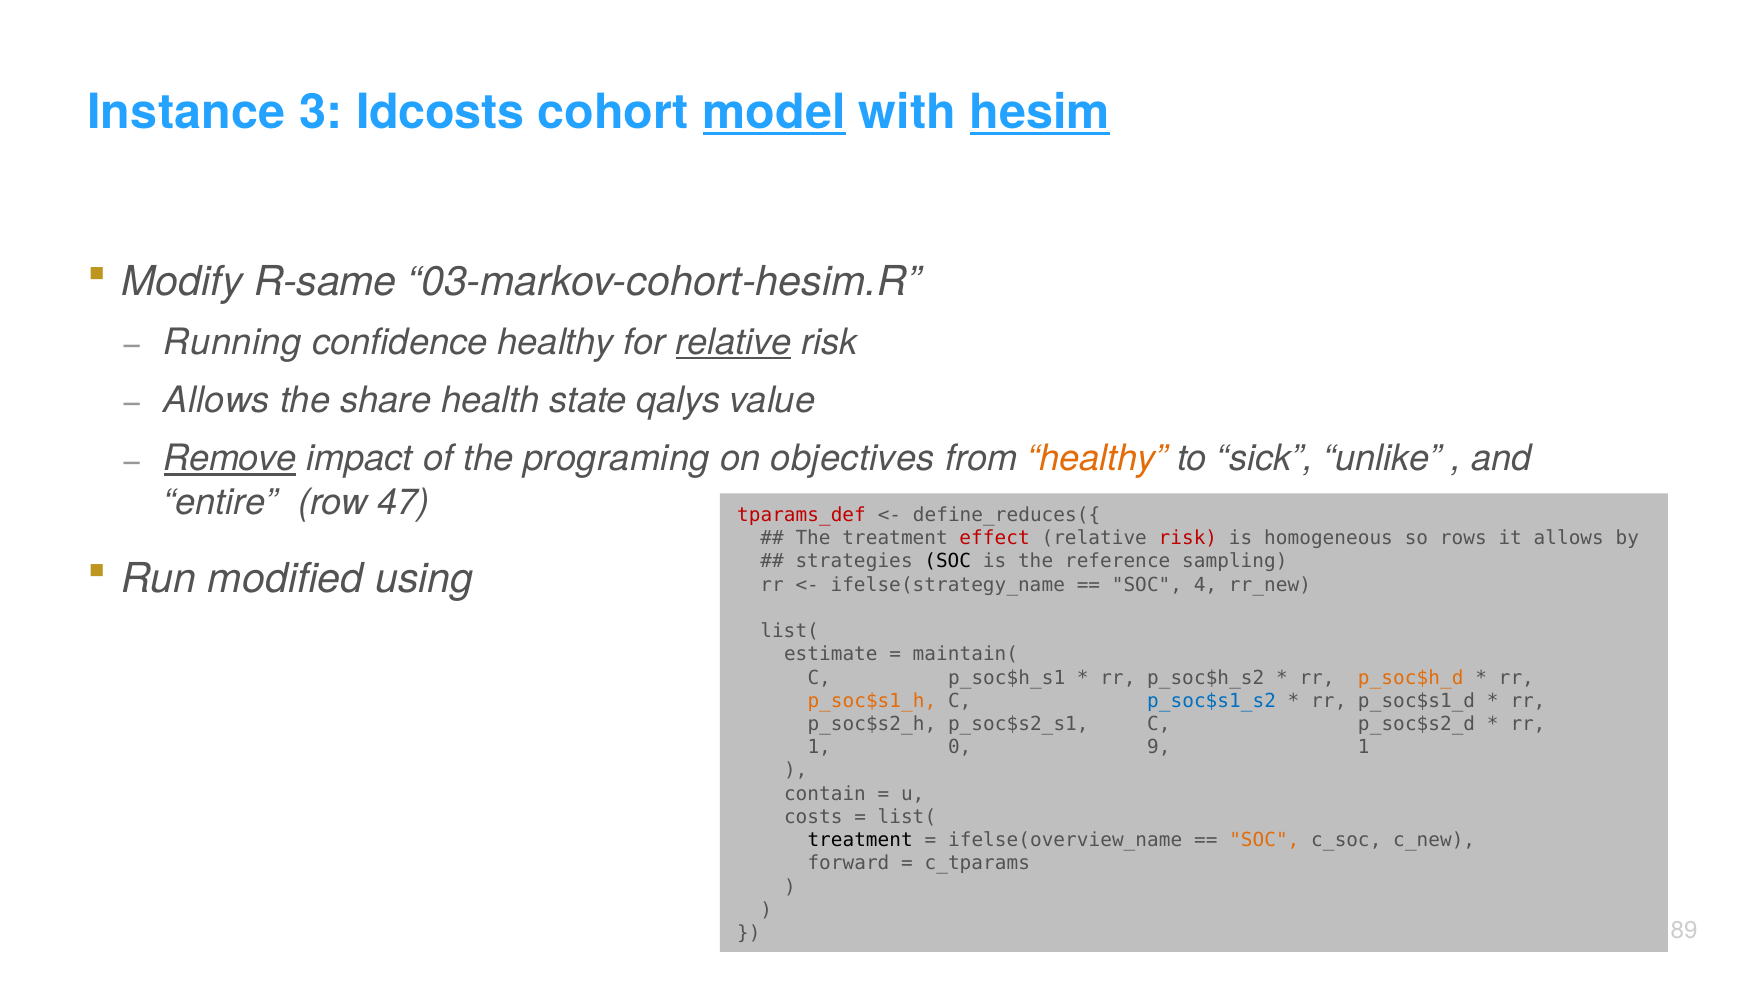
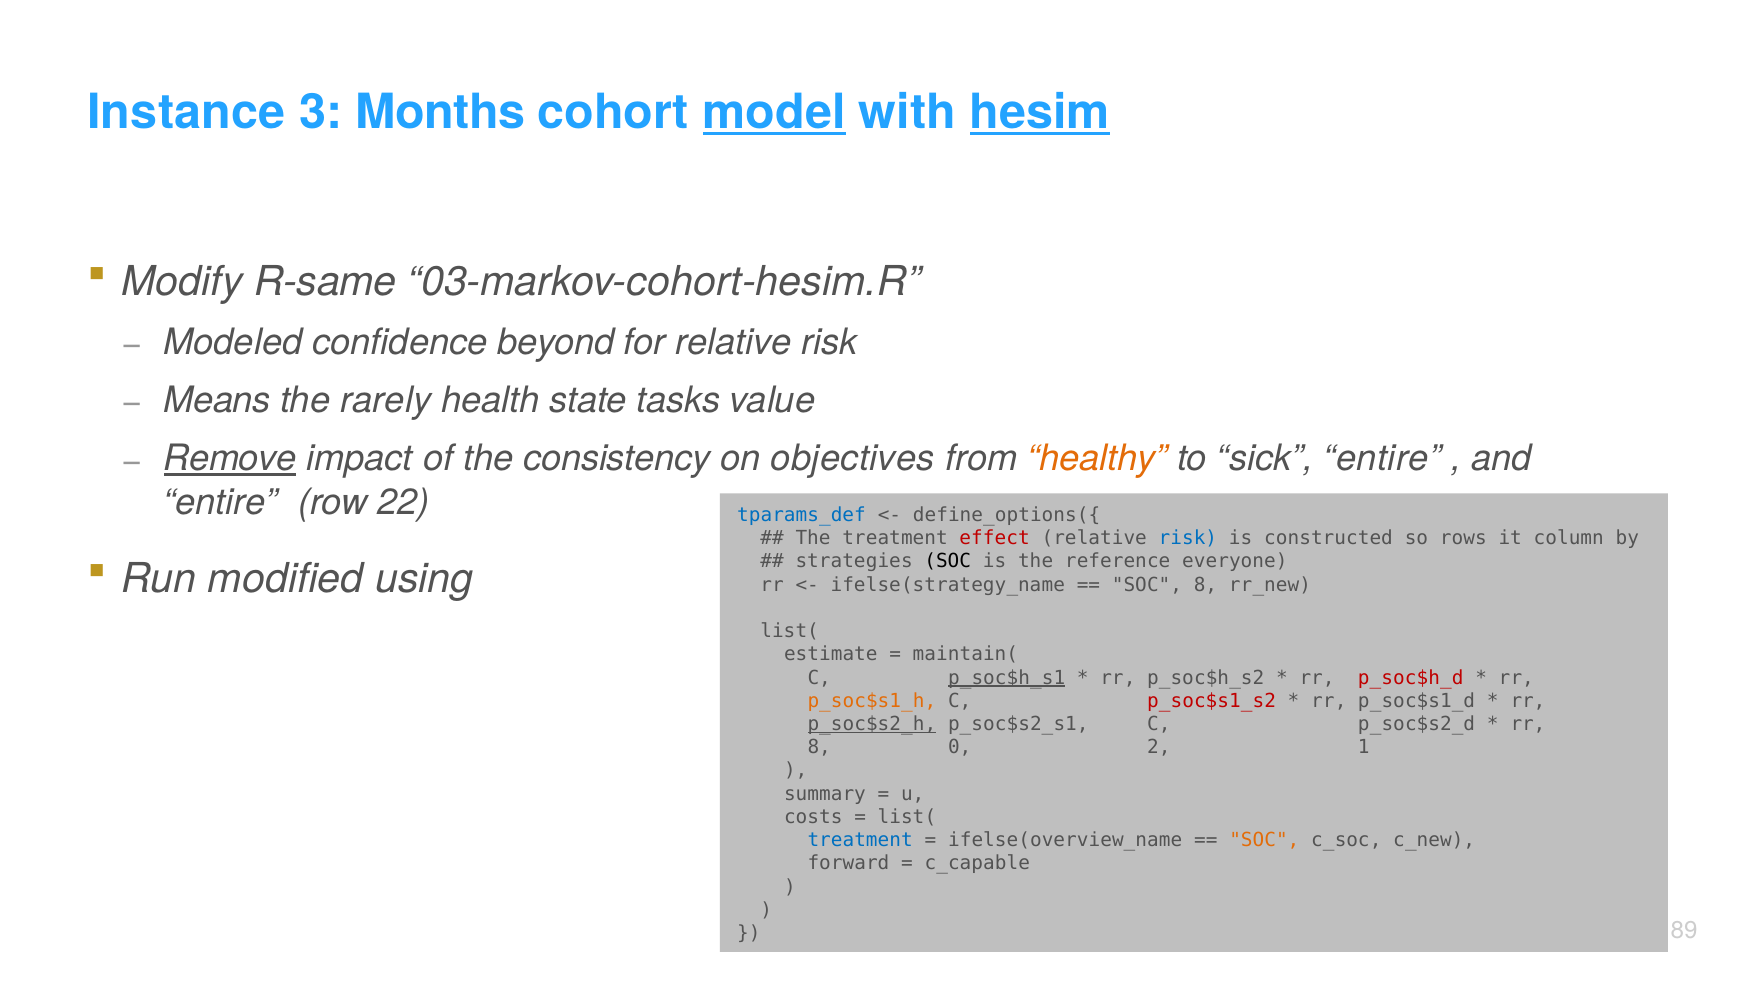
Idcosts: Idcosts -> Months (440, 112)
Running: Running -> Modeled (233, 342)
confidence healthy: healthy -> beyond (556, 342)
relative underline: present -> none (733, 342)
Allows: Allows -> Means (217, 401)
share: share -> rarely (386, 401)
qalys: qalys -> tasks (679, 401)
programing: programing -> consistency (617, 459)
sick unlike: unlike -> entire (1383, 459)
47: 47 -> 22 (404, 502)
tparams_def colour: red -> blue (802, 515)
define_reduces({: define_reduces({ -> define_options({ (1007, 515)
risk colour: red -> blue (1188, 538)
homogeneous: homogeneous -> constructed (1329, 538)
it allows: allows -> column (1569, 538)
sampling: sampling -> everyone (1235, 561)
SOC 4: 4 -> 8 (1206, 585)
p_soc$h_s1 underline: none -> present (1007, 677)
p_soc$h_d colour: orange -> red (1411, 677)
p_soc$s1_s2 colour: blue -> red (1212, 701)
p_soc$s2_h underline: none -> present (872, 724)
1: 1 -> 8 (819, 747)
9: 9 -> 2 (1159, 747)
contain: contain -> summary (825, 793)
treatment colour: black -> blue (860, 840)
c_tparams: c_tparams -> c_capable (977, 863)
